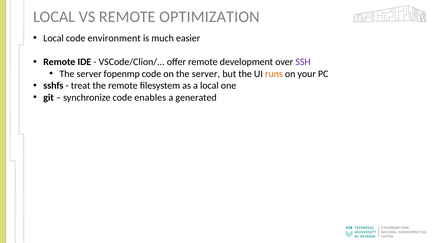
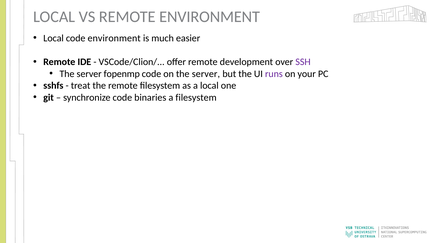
REMOTE OPTIMIZATION: OPTIMIZATION -> ENVIRONMENT (210, 17)
runs colour: orange -> purple (274, 74)
enables: enables -> binaries (150, 98)
a generated: generated -> filesystem (196, 98)
